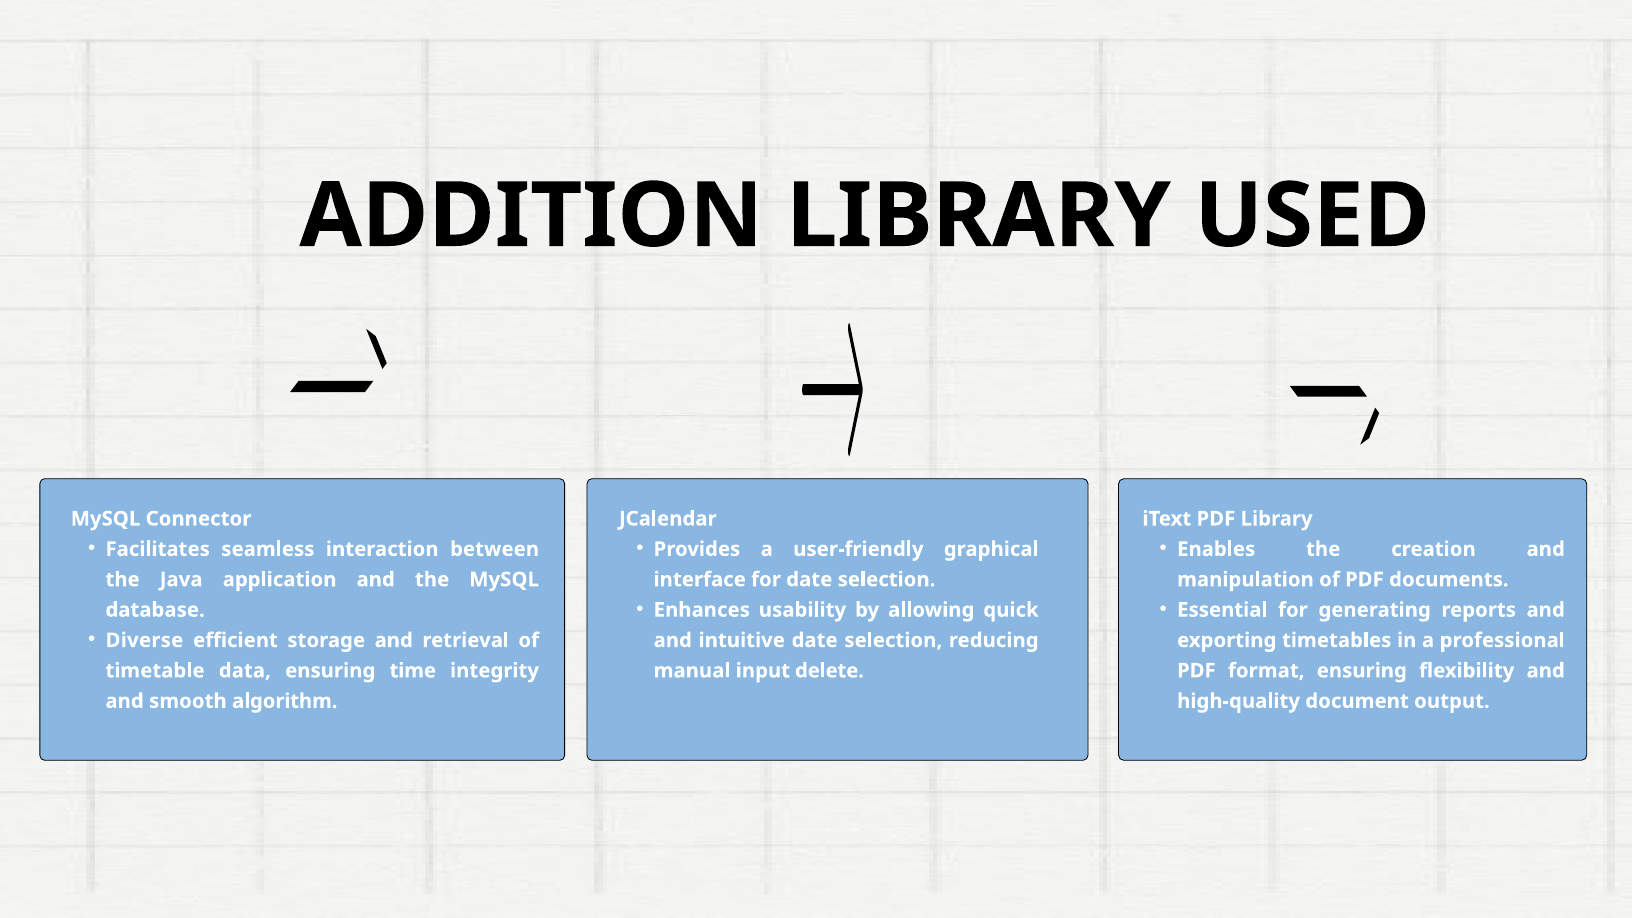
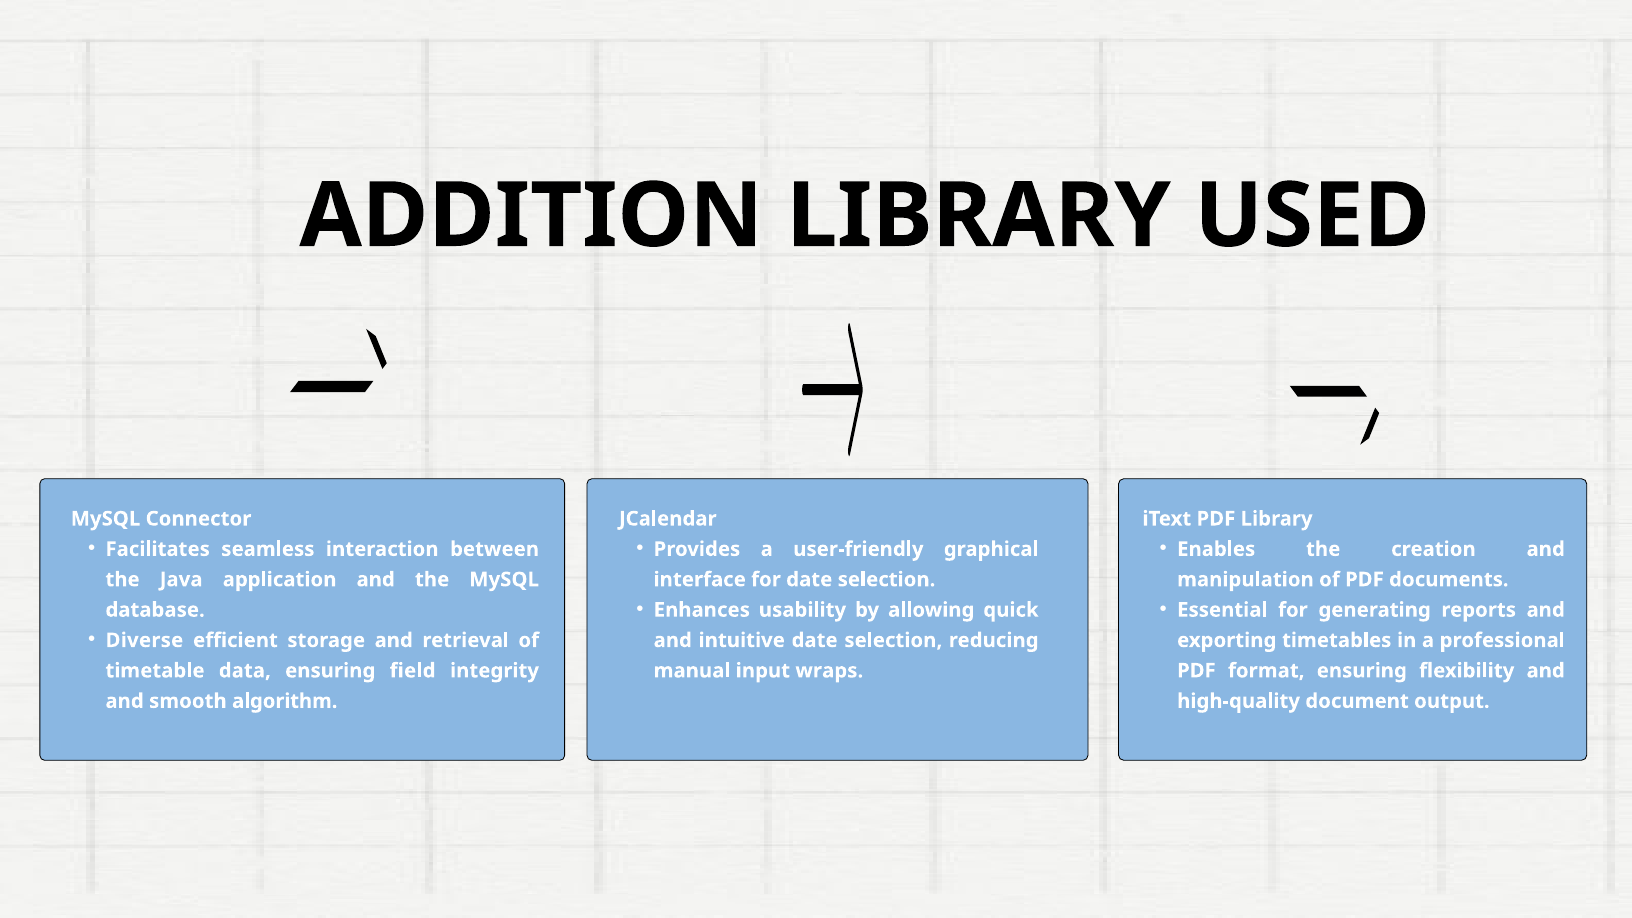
time: time -> field (413, 671)
delete: delete -> wraps (829, 671)
